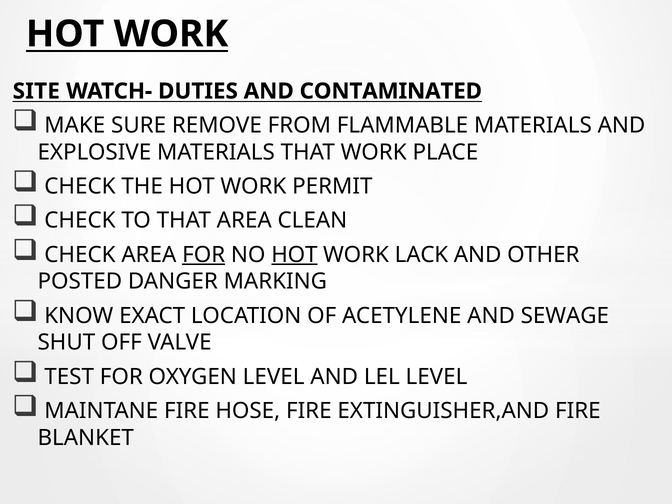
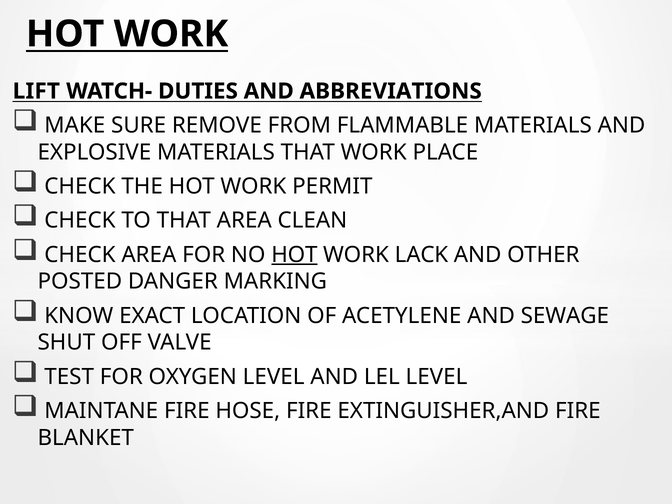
SITE: SITE -> LIFT (36, 91)
CONTAMINATED: CONTAMINATED -> ABBREVIATIONS (391, 91)
FOR underline: present -> none (204, 255)
